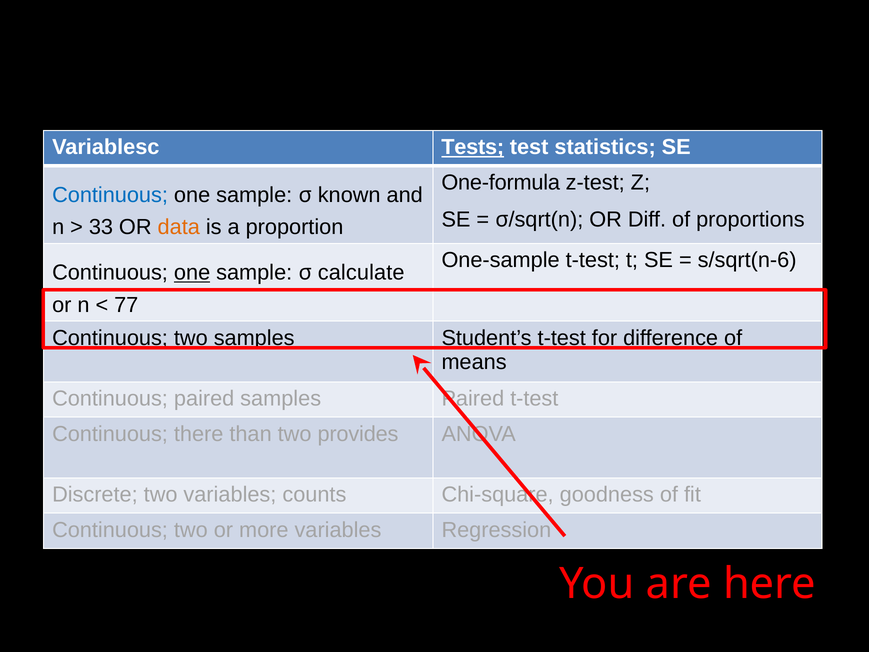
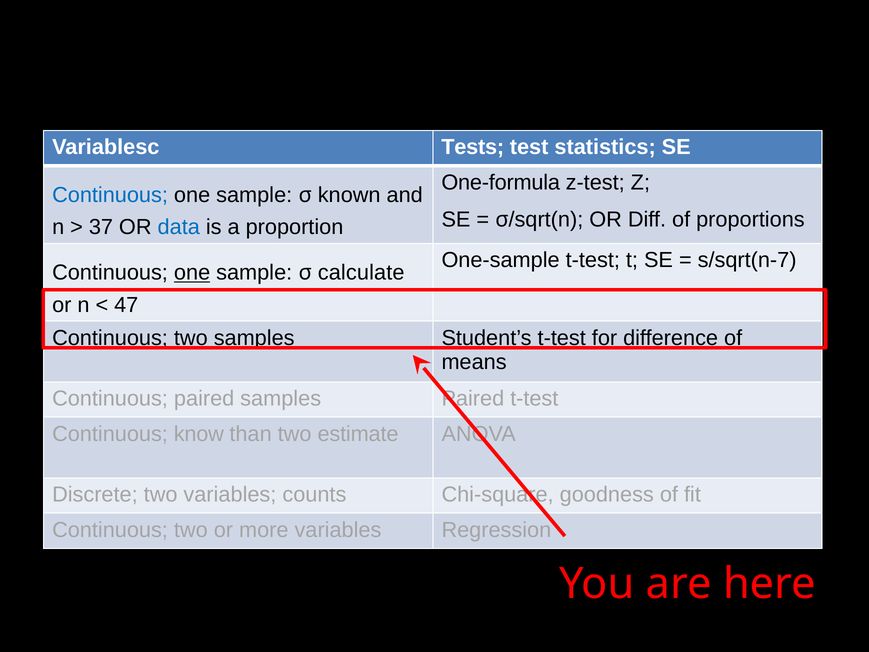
Tests underline: present -> none (473, 147)
33: 33 -> 37 (101, 227)
data colour: orange -> blue (179, 227)
s/sqrt(n-6: s/sqrt(n-6 -> s/sqrt(n-7 (747, 260)
77: 77 -> 47 (126, 305)
there: there -> know (199, 434)
provides: provides -> estimate (358, 434)
